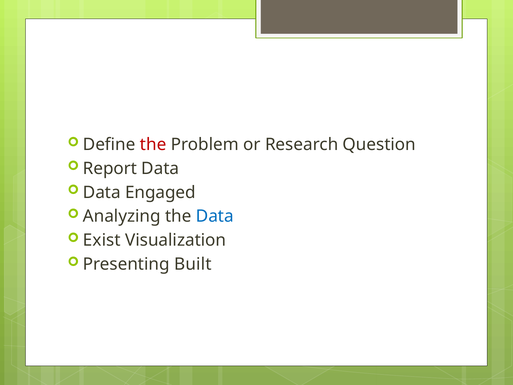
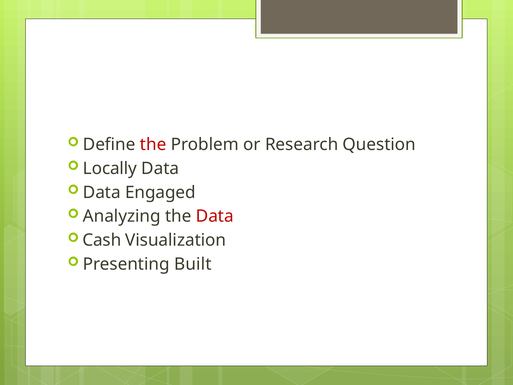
Report: Report -> Locally (110, 168)
Data colour: blue -> red (215, 216)
Exist: Exist -> Cash (102, 240)
